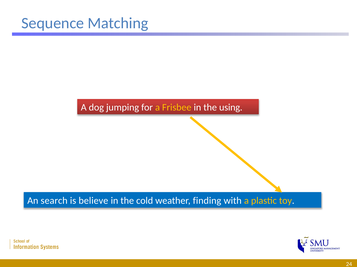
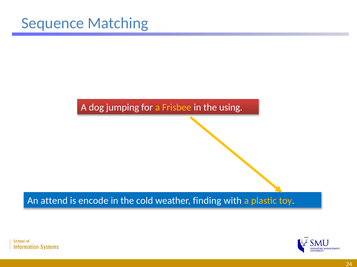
search: search -> attend (54, 201)
believe: believe -> encode (93, 201)
